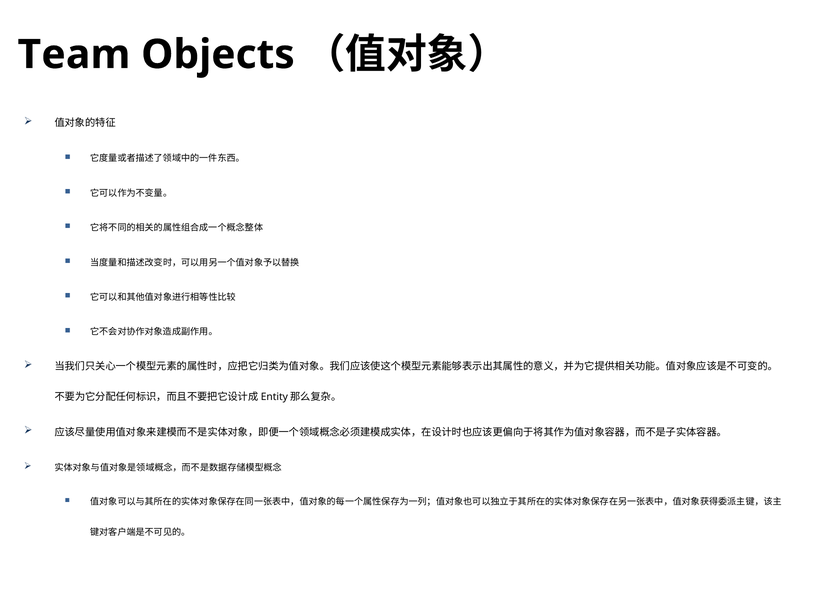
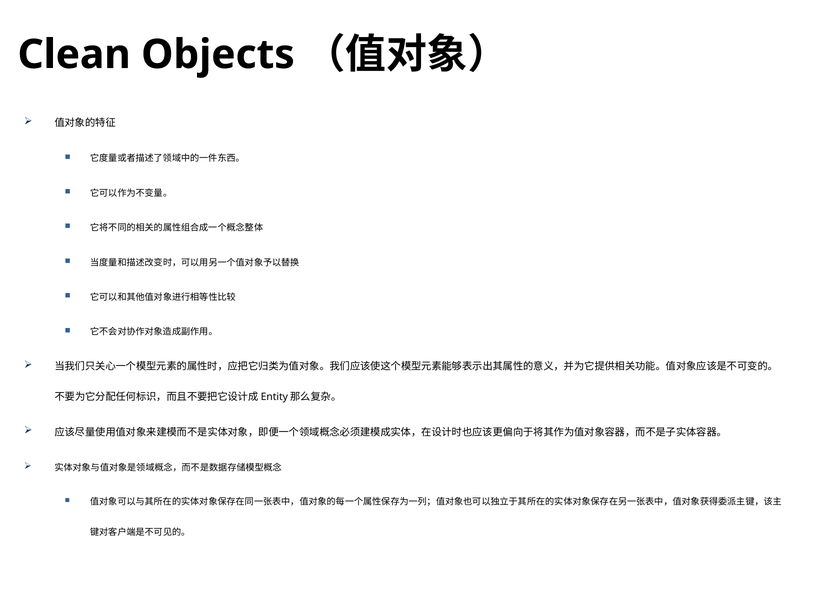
Team: Team -> Clean (74, 55)
